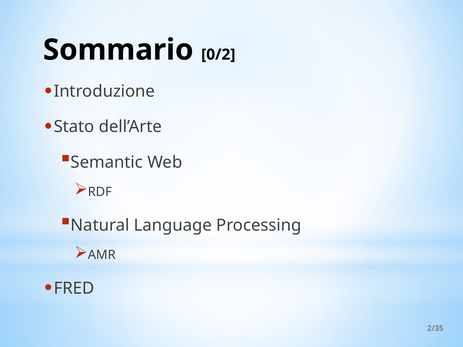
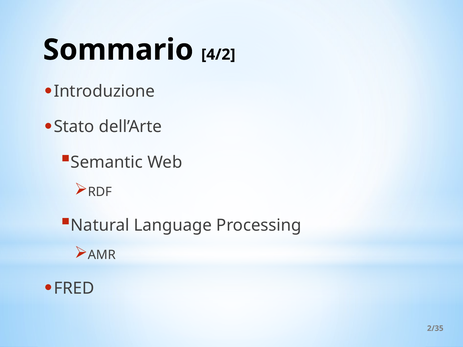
0/2: 0/2 -> 4/2 (218, 55)
